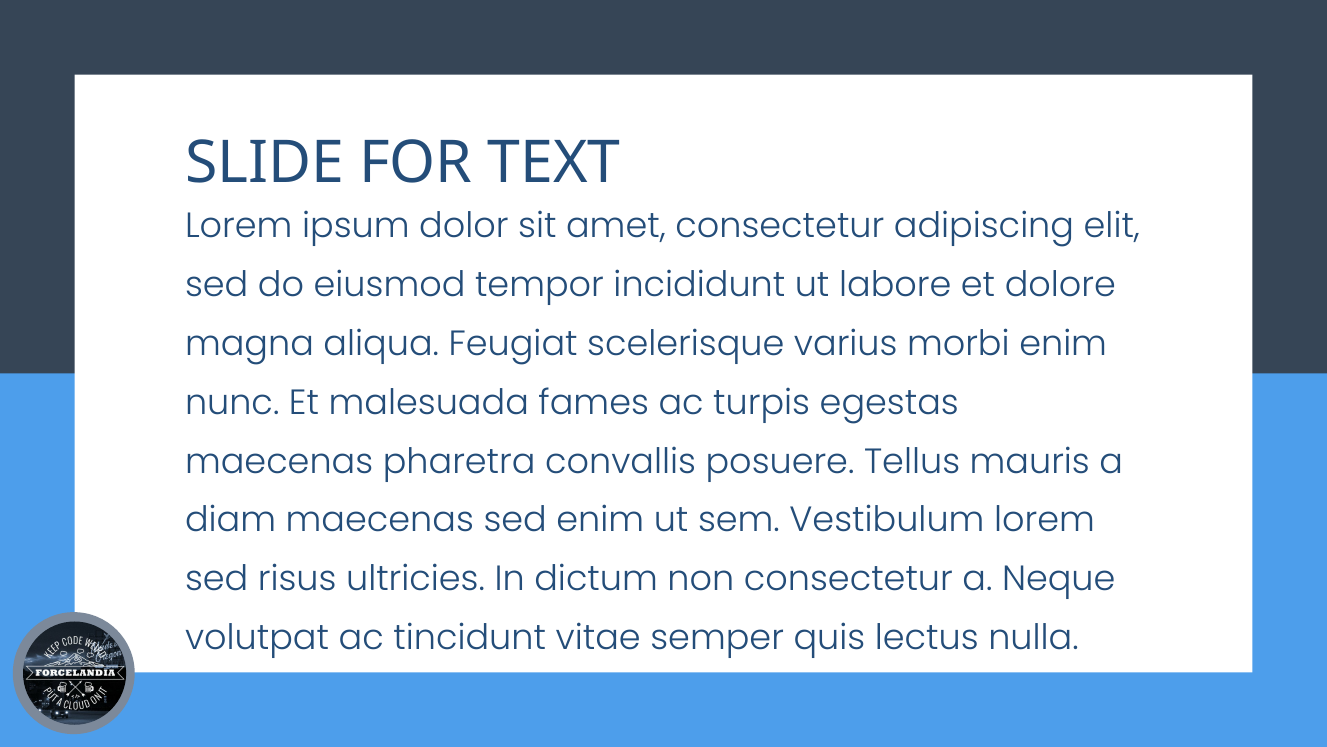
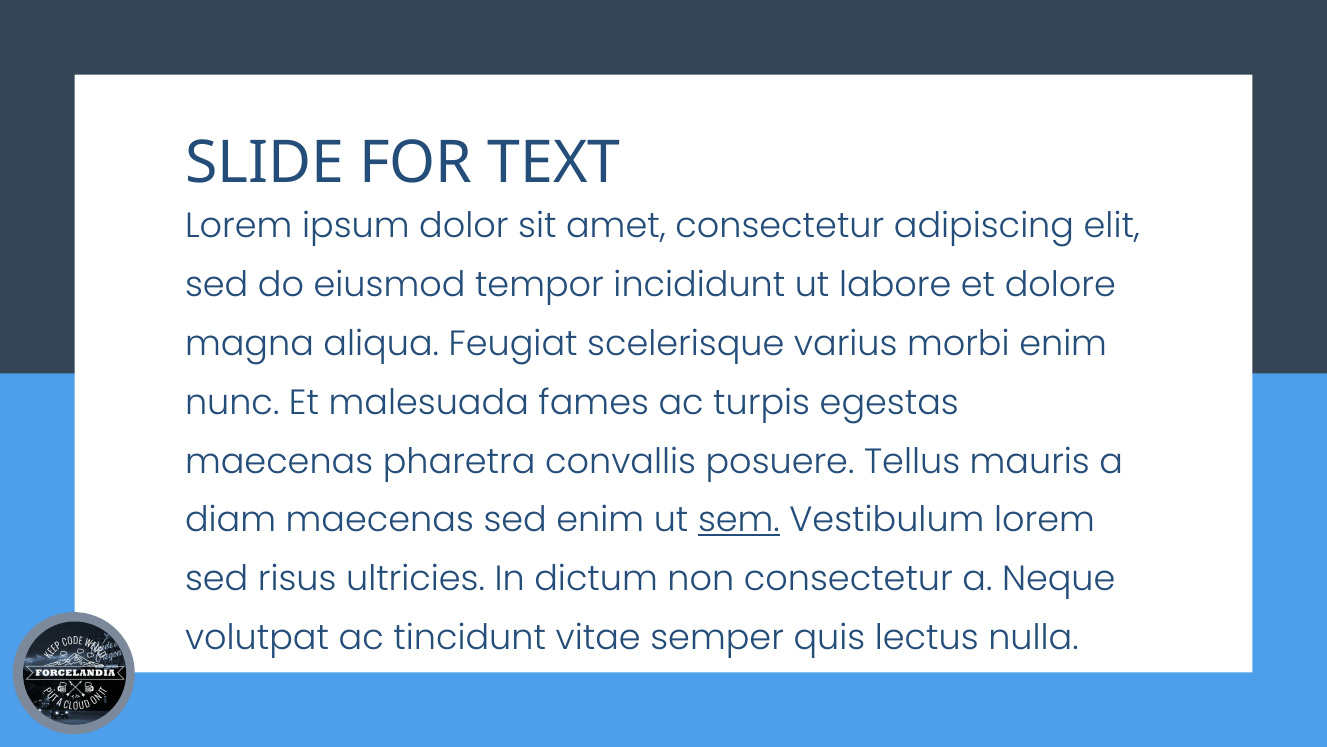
sem underline: none -> present (739, 520)
